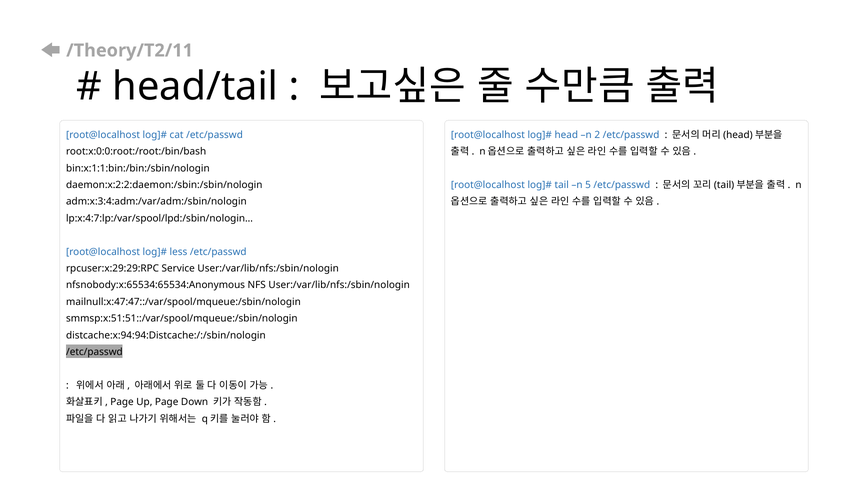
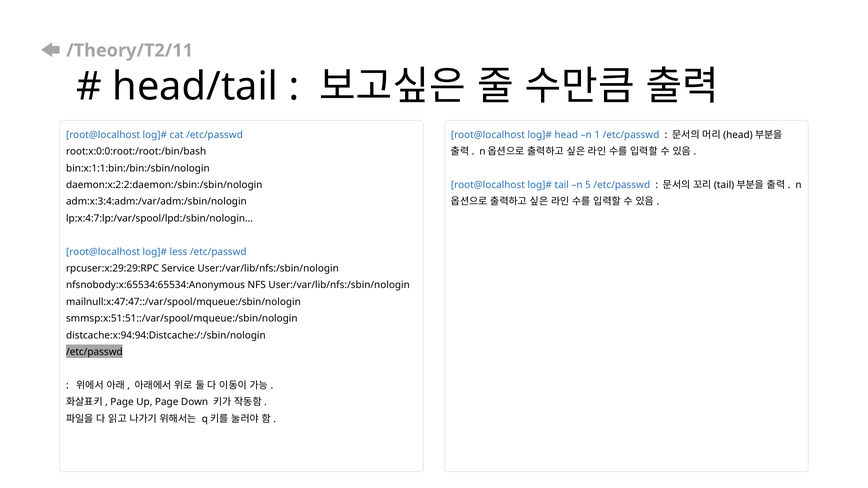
2: 2 -> 1 (597, 135)
